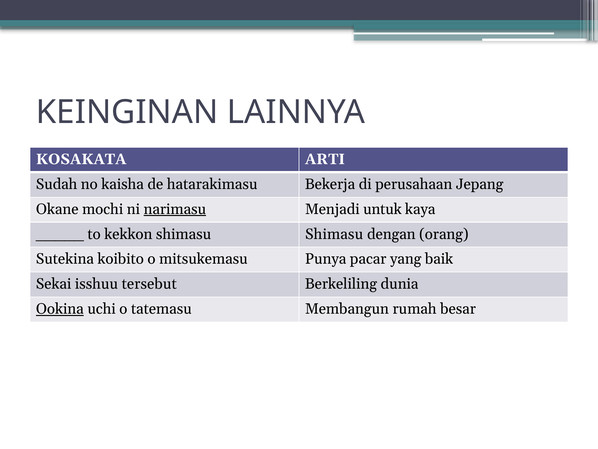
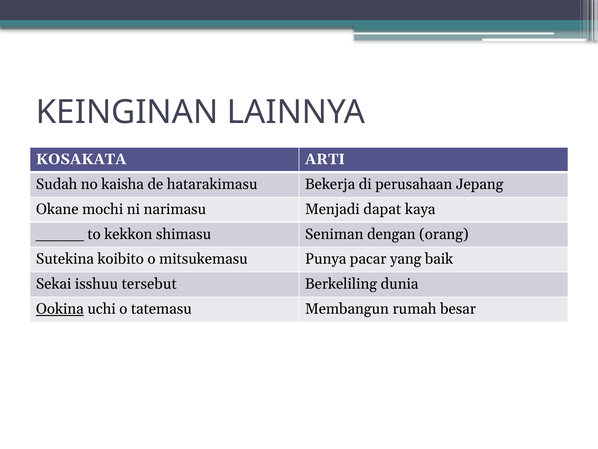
narimasu underline: present -> none (175, 209)
untuk: untuk -> dapat (382, 209)
shimasu Shimasu: Shimasu -> Seniman (334, 234)
